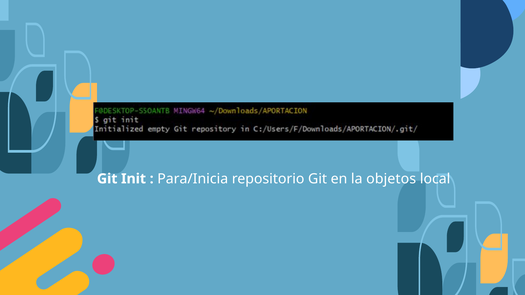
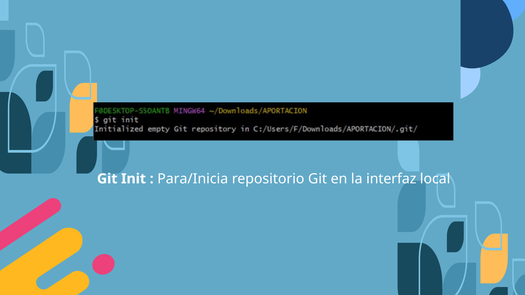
objetos: objetos -> interfaz (391, 179)
